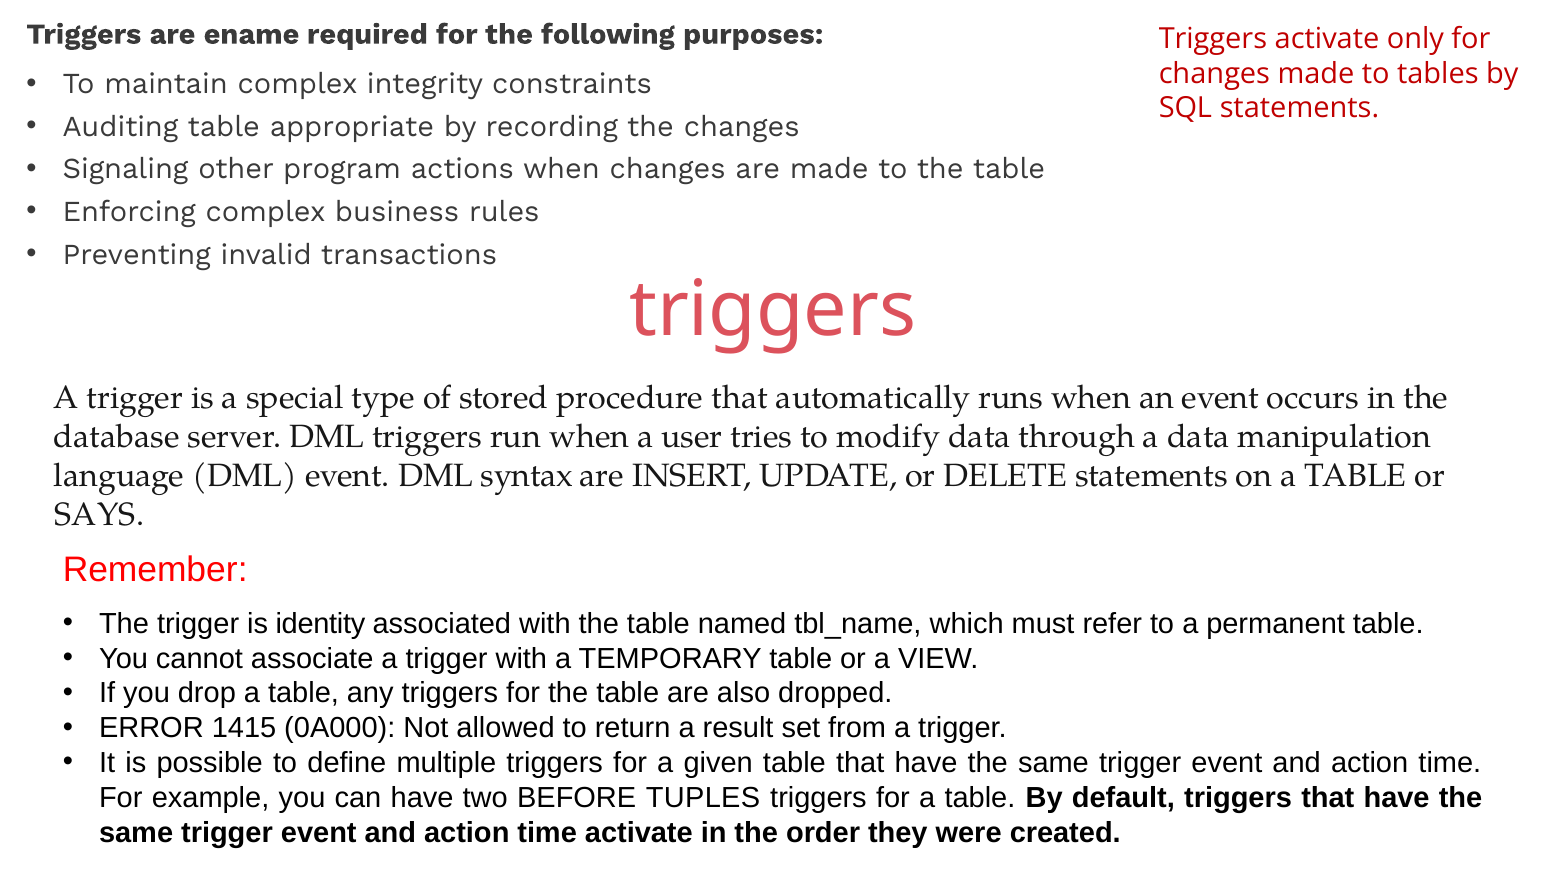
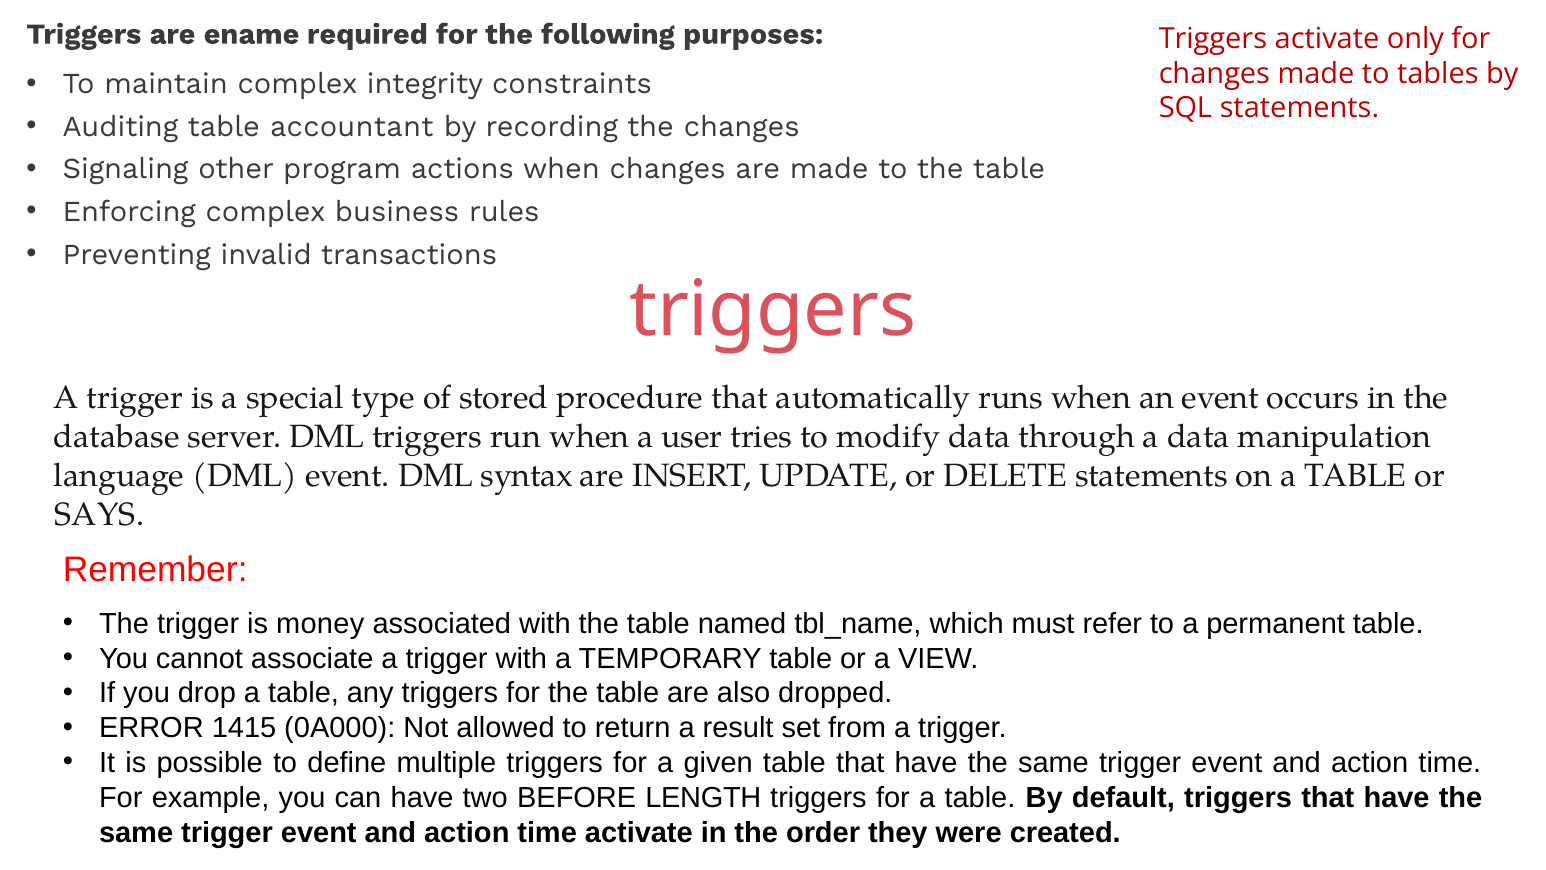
appropriate: appropriate -> accountant (352, 127)
identity: identity -> money (320, 623)
TUPLES: TUPLES -> LENGTH (703, 797)
